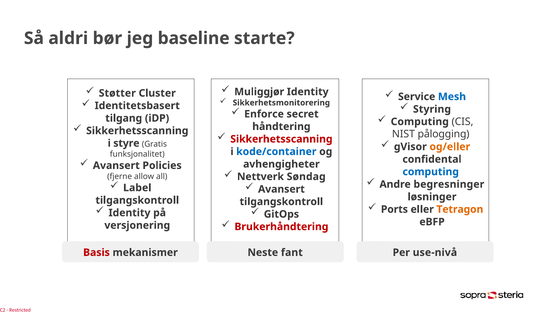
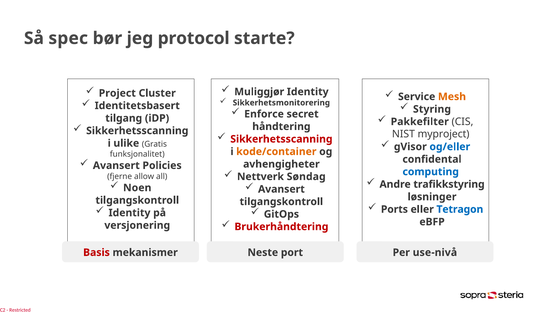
aldri: aldri -> spec (68, 38)
baseline: baseline -> protocol (194, 38)
Støtter: Støtter -> Project (117, 93)
Mesh colour: blue -> orange (452, 97)
Computing: Computing -> Pakkefilter (420, 122)
pålogging: pålogging -> myproject (444, 134)
og/eller colour: orange -> blue (450, 147)
styre: styre -> ulike (126, 143)
kode/container colour: blue -> orange (276, 151)
begresninger: begresninger -> trafikkstyring (449, 184)
Label: Label -> Noen (137, 188)
Tetragon colour: orange -> blue (460, 209)
fant: fant -> port (292, 252)
